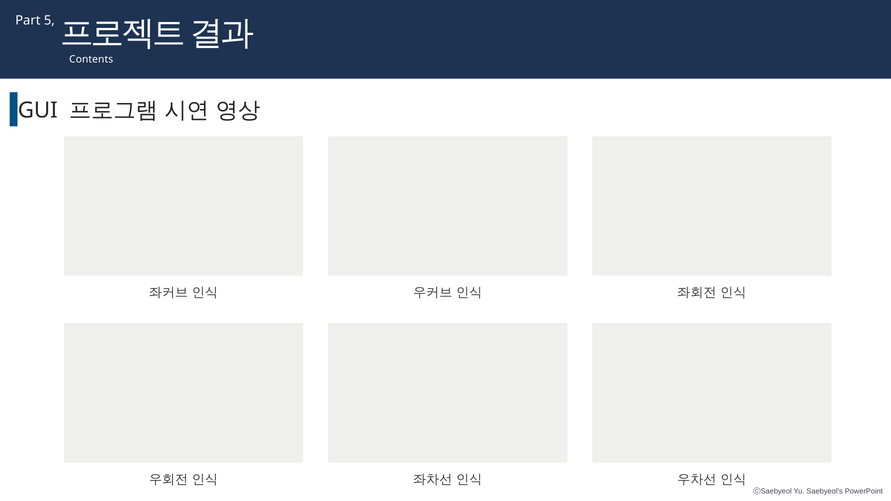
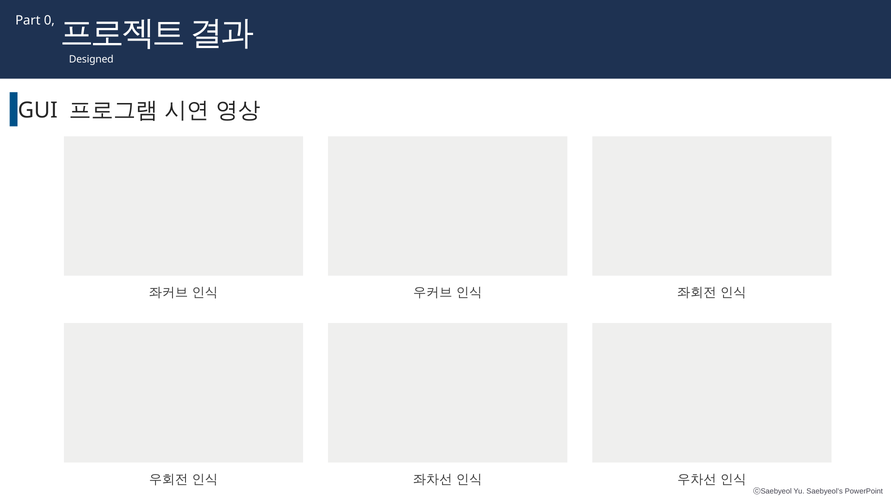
5: 5 -> 0 (49, 21)
Contents: Contents -> Designed (91, 60)
